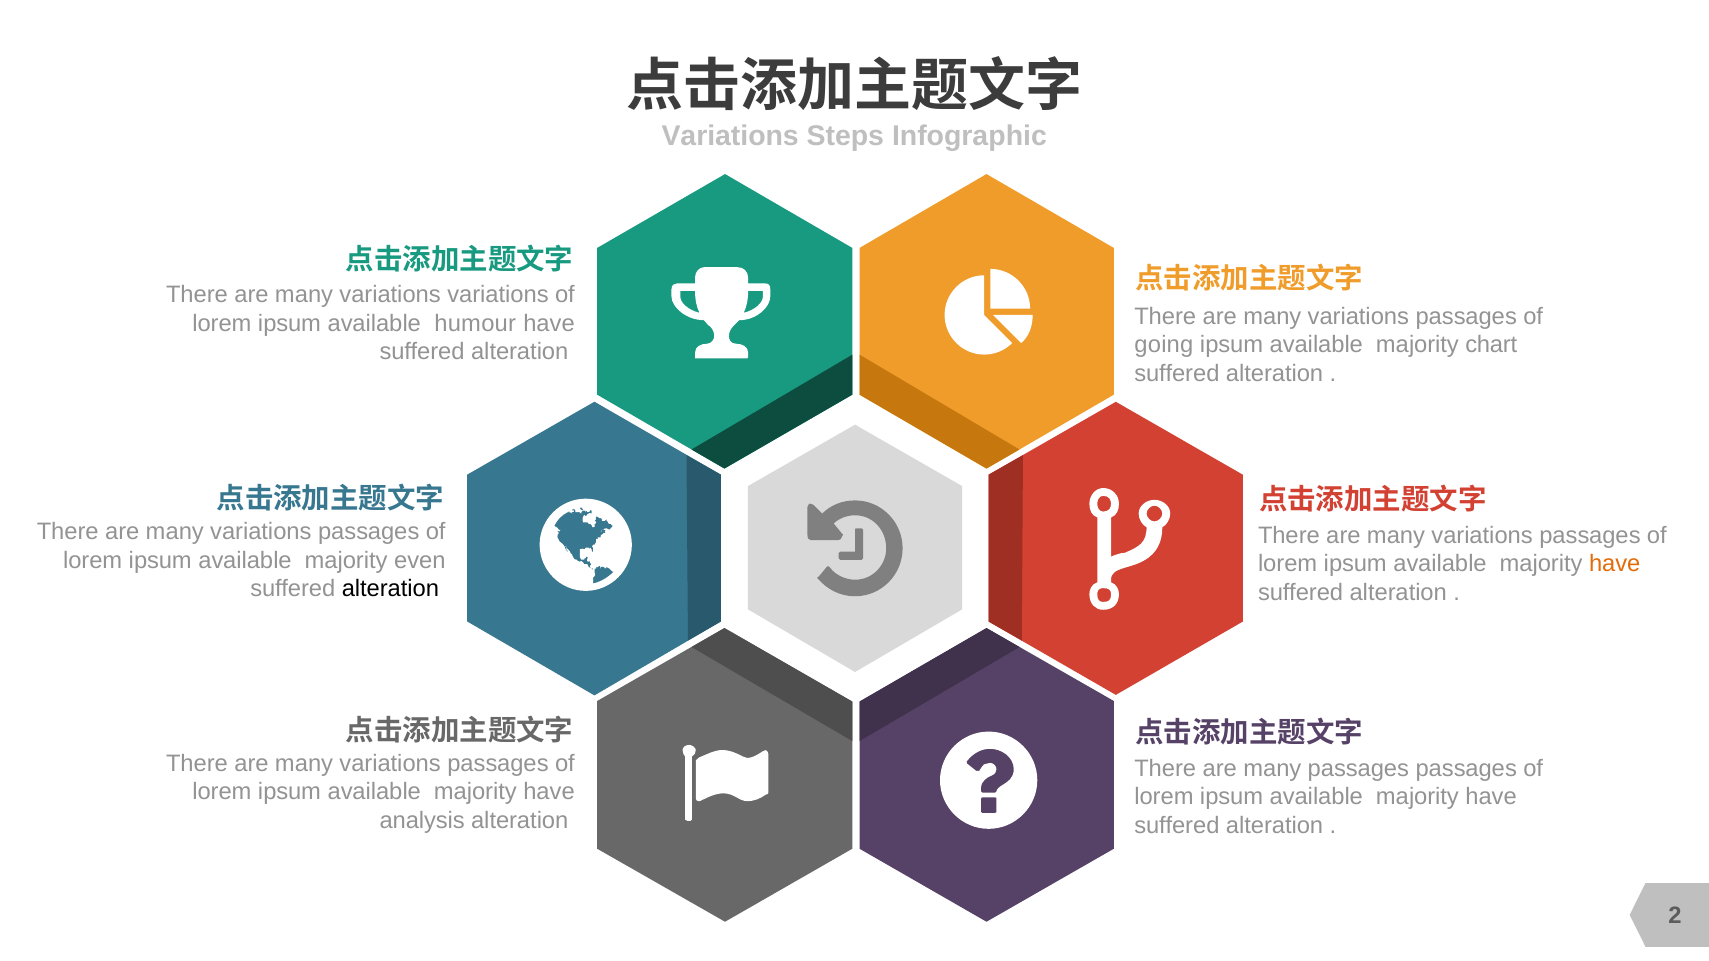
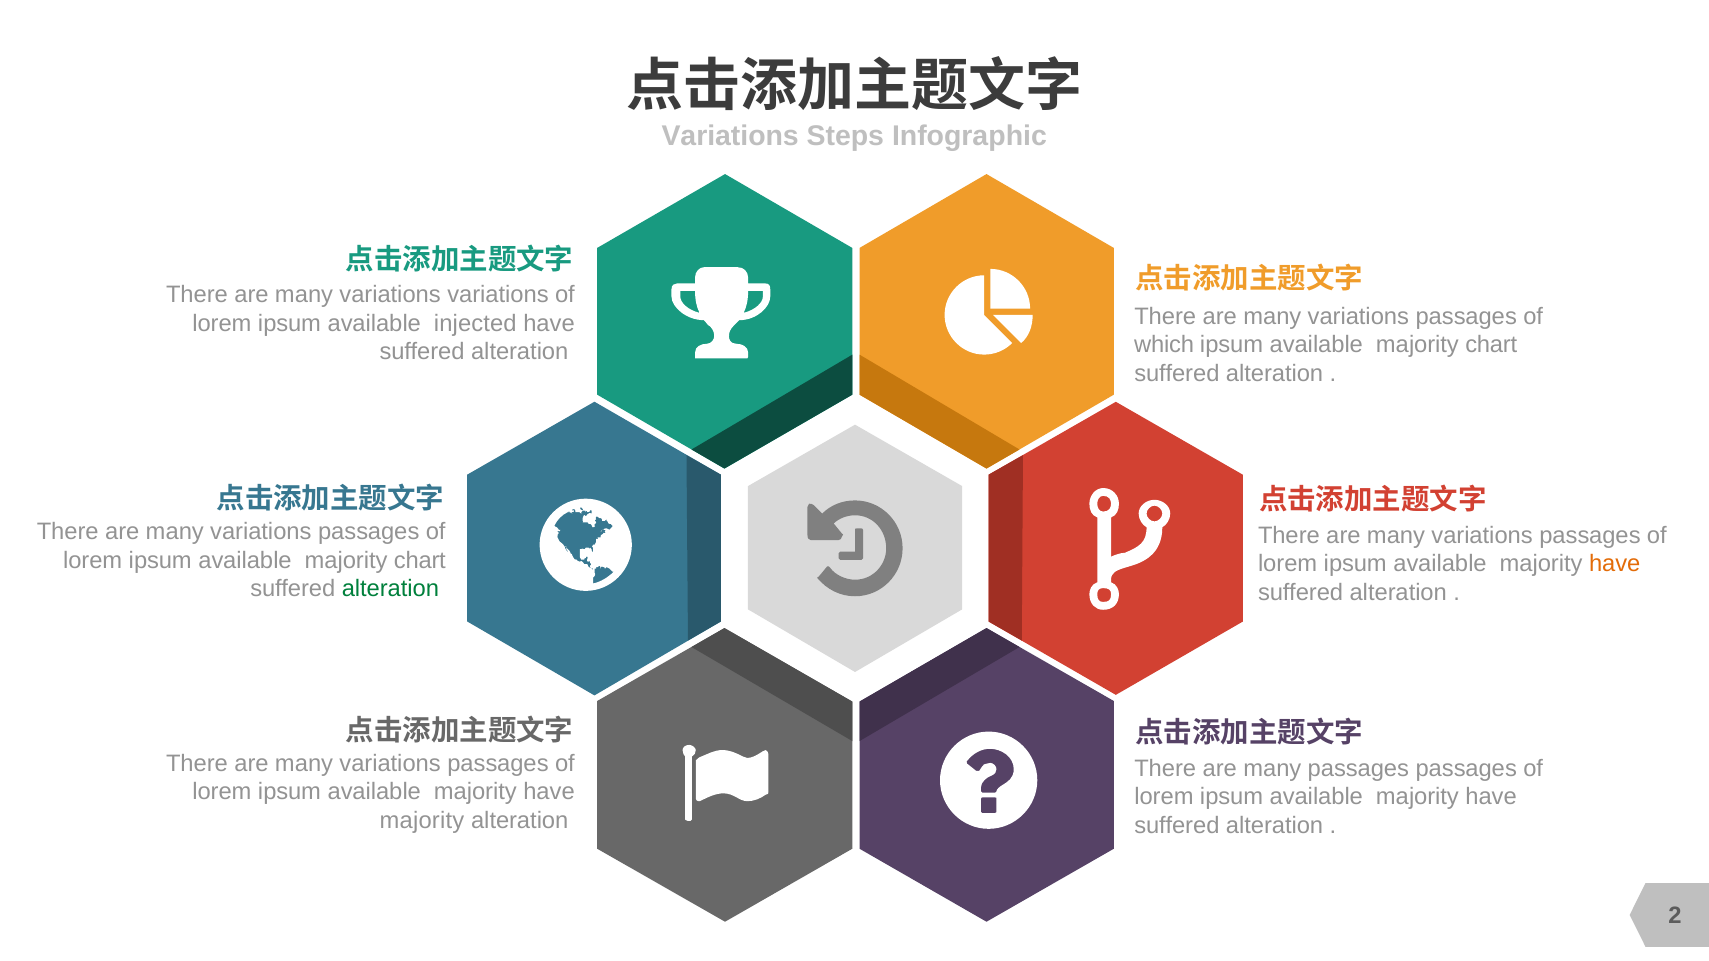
humour: humour -> injected (475, 324)
going: going -> which (1164, 345)
even: even -> chart (420, 561)
alteration colour: black -> green (390, 589)
analysis: analysis -> majority (422, 821)
